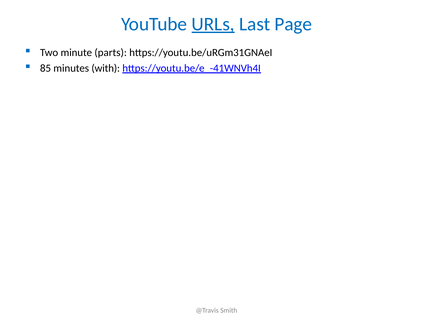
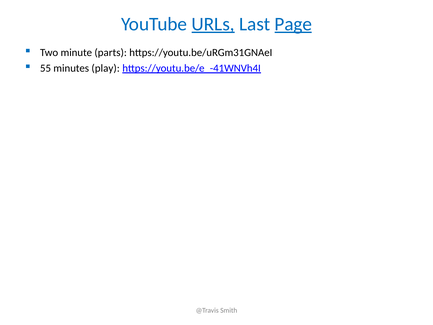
Page underline: none -> present (293, 24)
85: 85 -> 55 (46, 68)
with: with -> play (106, 68)
